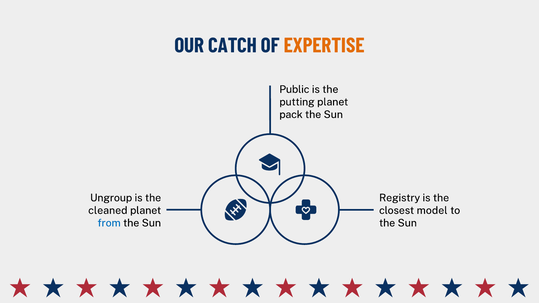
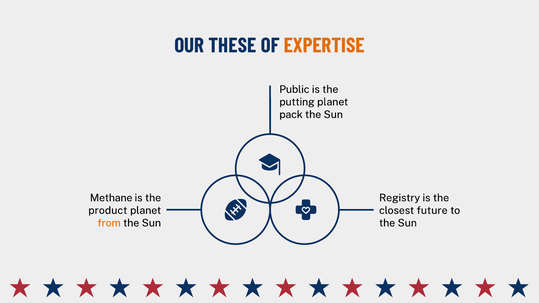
CATCH: CATCH -> THESE (232, 46)
Ungroup: Ungroup -> Methane (111, 198)
cleaned: cleaned -> product (108, 211)
model: model -> future (432, 211)
from colour: blue -> orange (109, 223)
